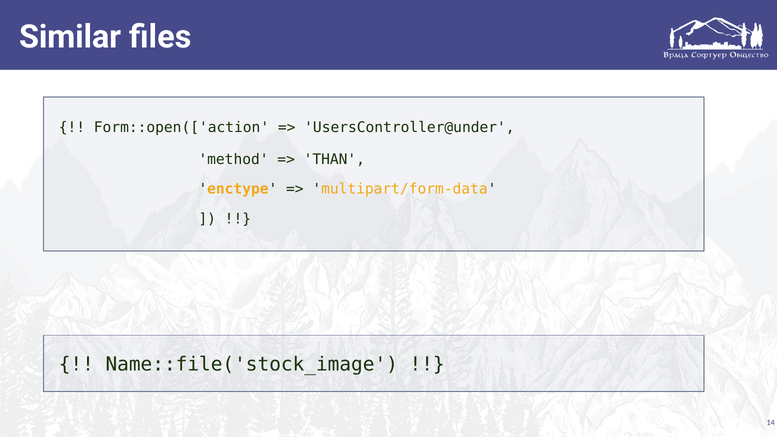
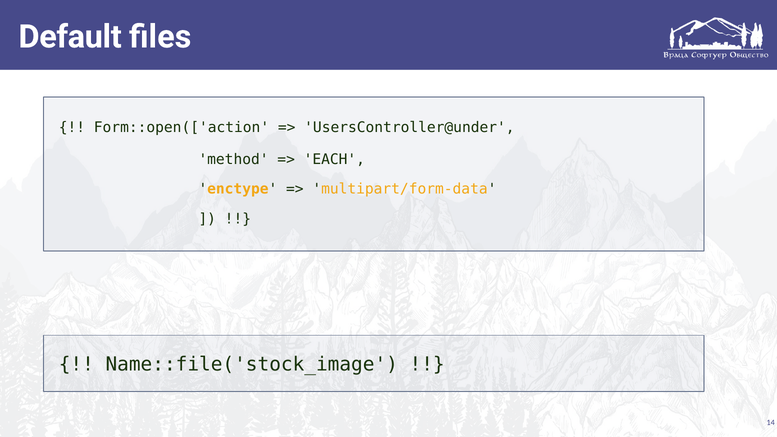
Similar: Similar -> Default (70, 37)
THAN: THAN -> EACH (334, 159)
